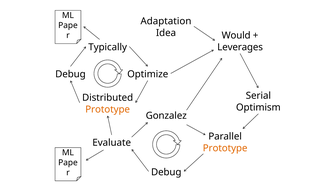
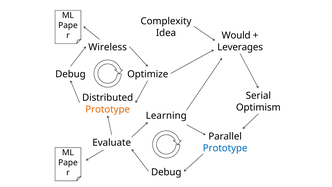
Adaptation: Adaptation -> Complexity (166, 21)
Typically: Typically -> Wireless (108, 47)
Gonzalez: Gonzalez -> Learning (166, 116)
Prototype colour: orange -> blue (225, 148)
